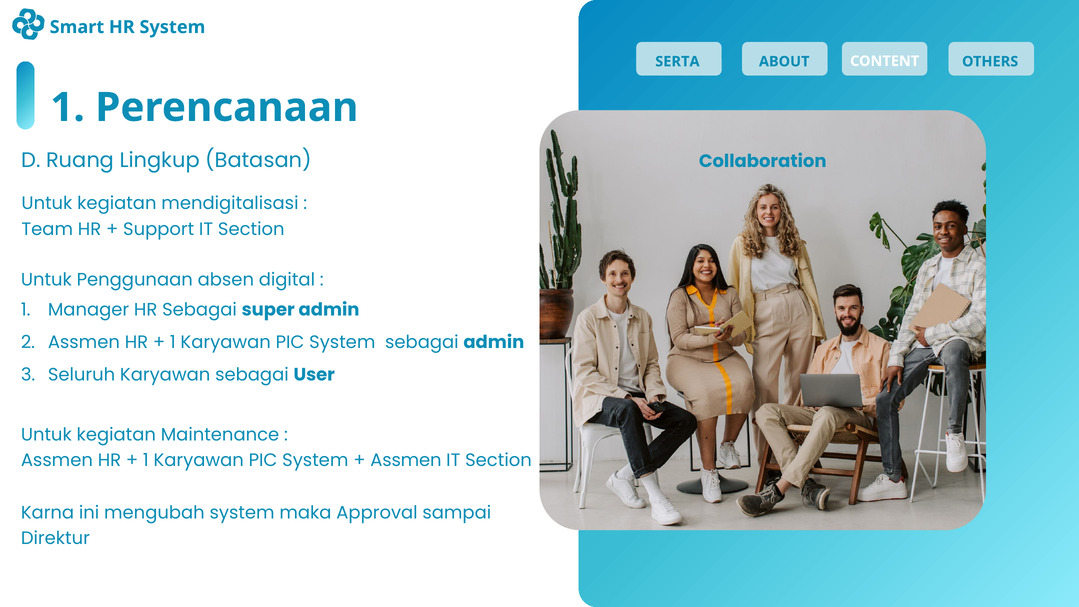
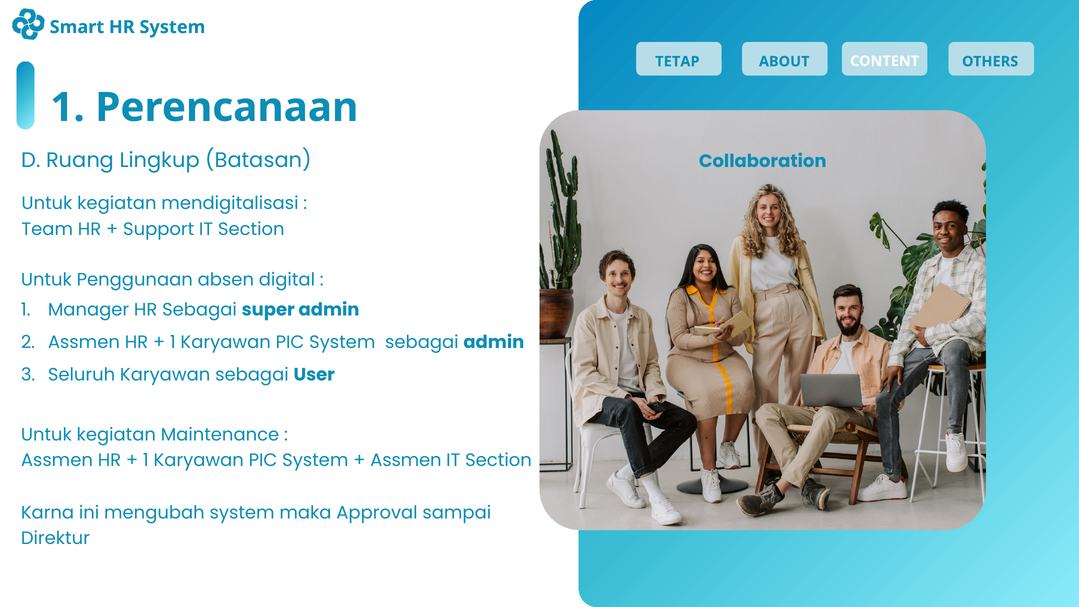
SERTA: SERTA -> TETAP (677, 62)
